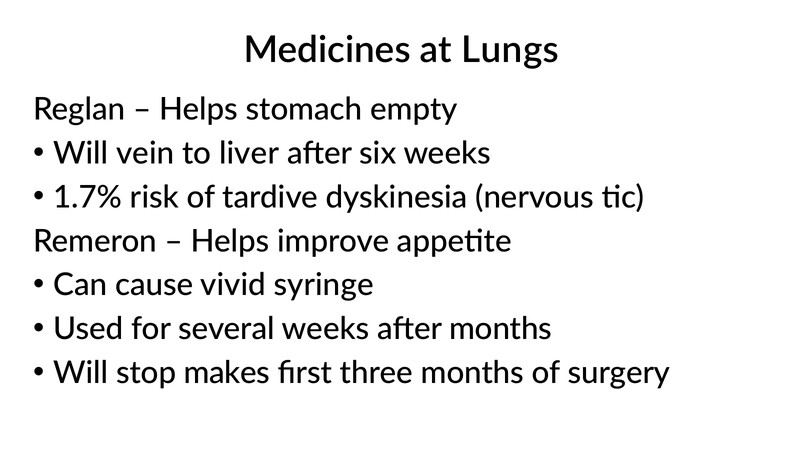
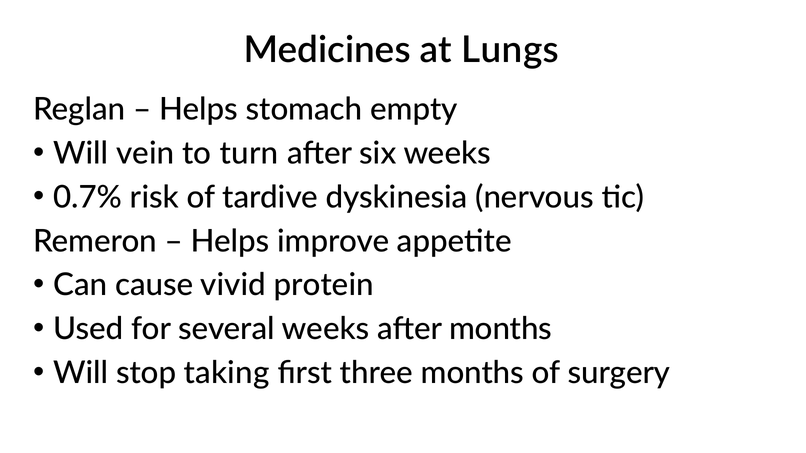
liver: liver -> turn (249, 154)
1.7%: 1.7% -> 0.7% (88, 198)
syringe: syringe -> protein (324, 285)
makes: makes -> taking (227, 373)
